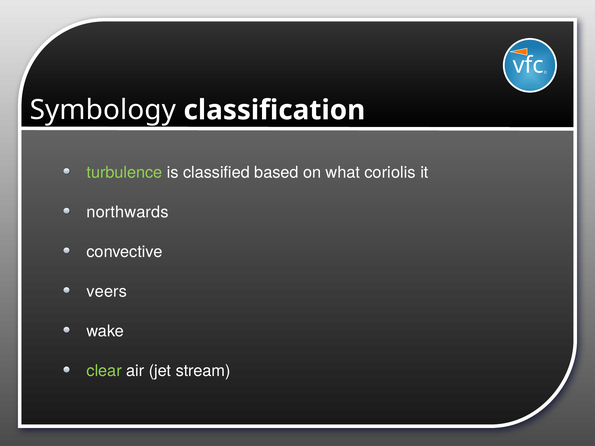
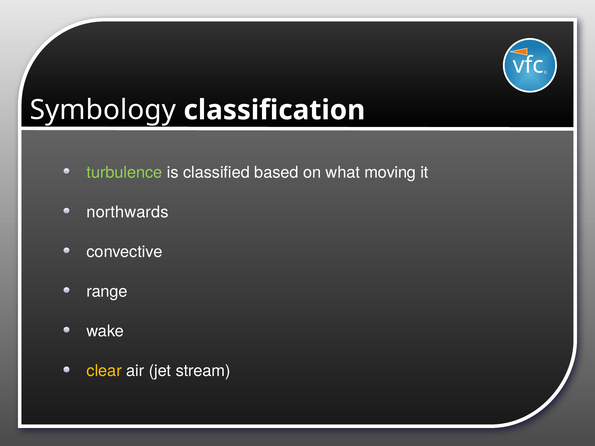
coriolis: coriolis -> moving (390, 173)
veers: veers -> range (107, 292)
clear colour: light green -> yellow (104, 371)
